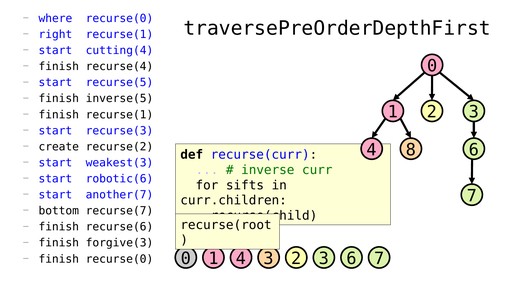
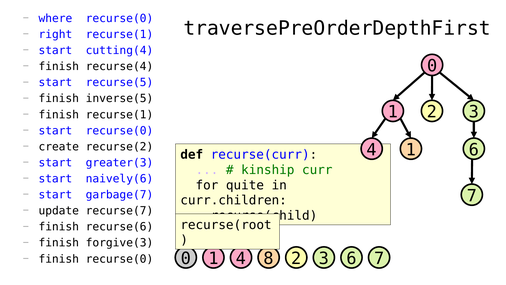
start recurse(3: recurse(3 -> recurse(0 (120, 131)
4 8: 8 -> 1 (411, 150)
weakest(3: weakest(3 -> greater(3 (120, 163)
inverse: inverse -> kinship (268, 170)
robotic(6: robotic(6 -> naively(6 (120, 179)
sifts: sifts -> quite (245, 185)
another(7: another(7 -> garbage(7 (120, 195)
bottom: bottom -> update (59, 211)
4 3: 3 -> 8 (269, 258)
